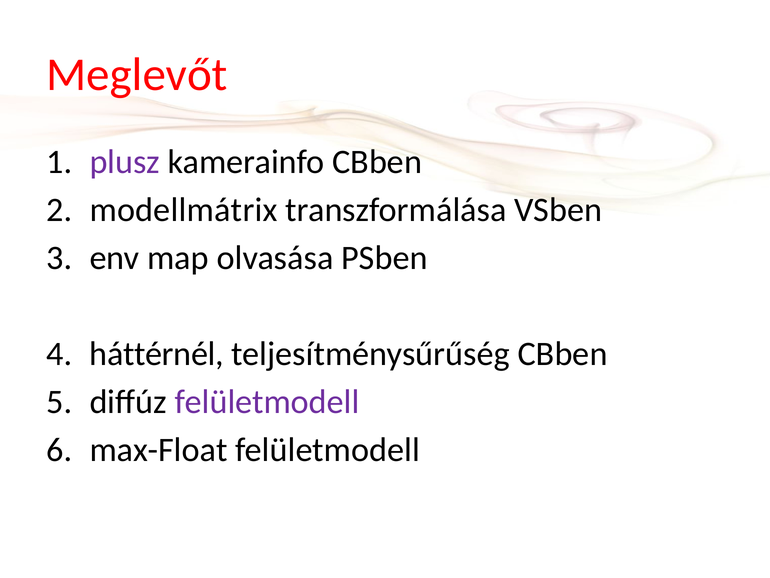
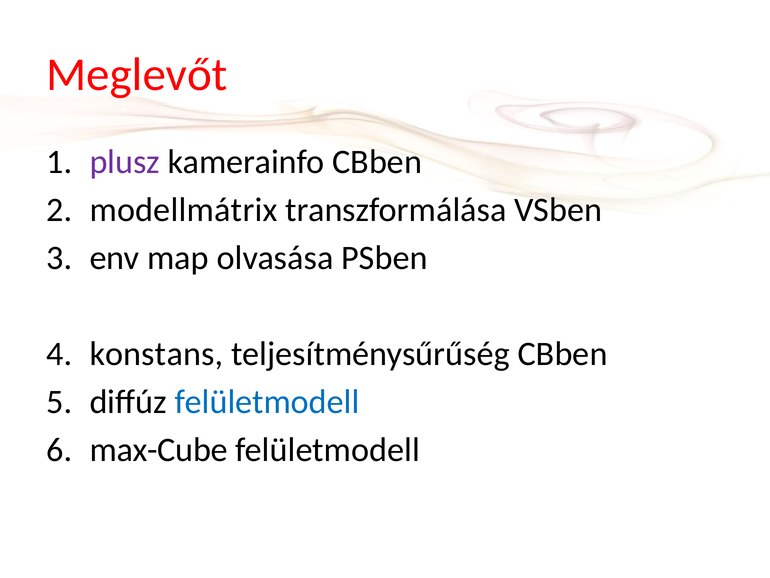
háttérnél: háttérnél -> konstans (156, 353)
felületmodell colour: purple -> blue (267, 401)
max-Float: max-Float -> max-Cube (159, 449)
